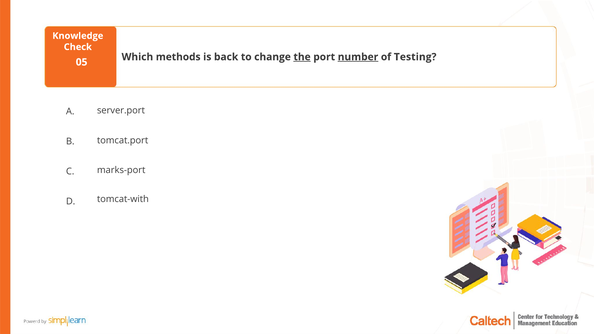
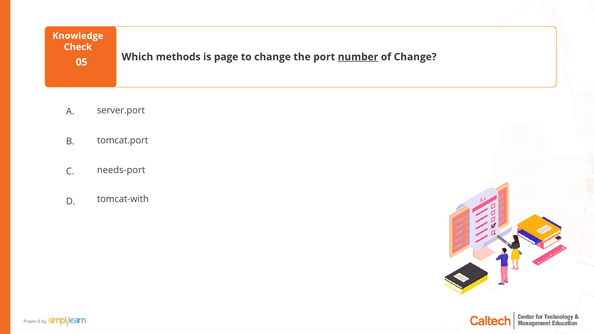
back: back -> page (226, 57)
the underline: present -> none (302, 57)
of Testing: Testing -> Change (415, 57)
marks-port: marks-port -> needs-port (121, 170)
